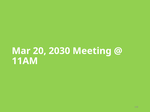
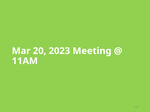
2030: 2030 -> 2023 (59, 51)
